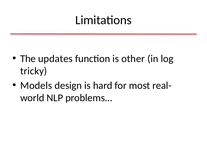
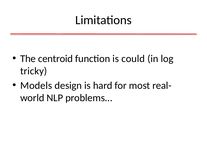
updates: updates -> centroid (55, 59)
other: other -> could (133, 59)
